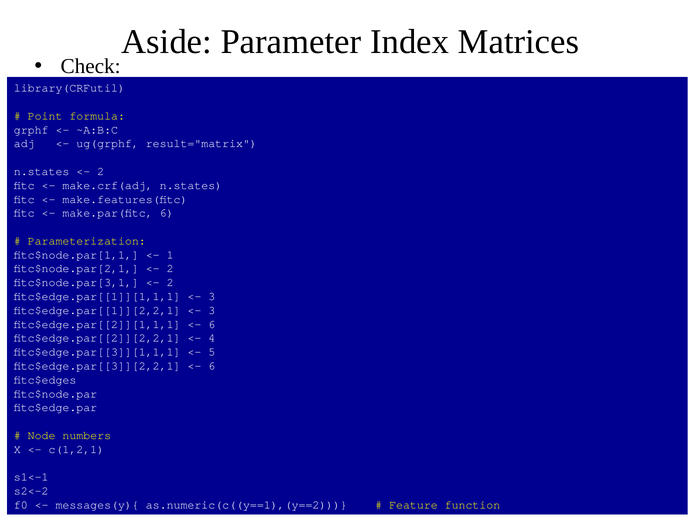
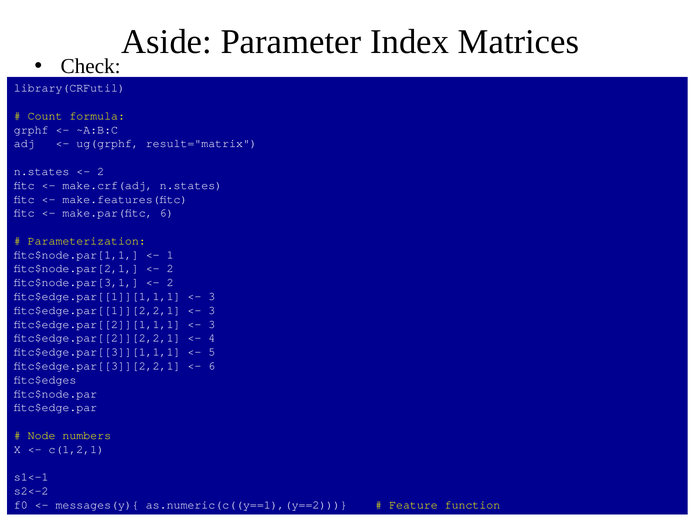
Point: Point -> Count (45, 116)
6: 6 -> 3 (212, 324)
